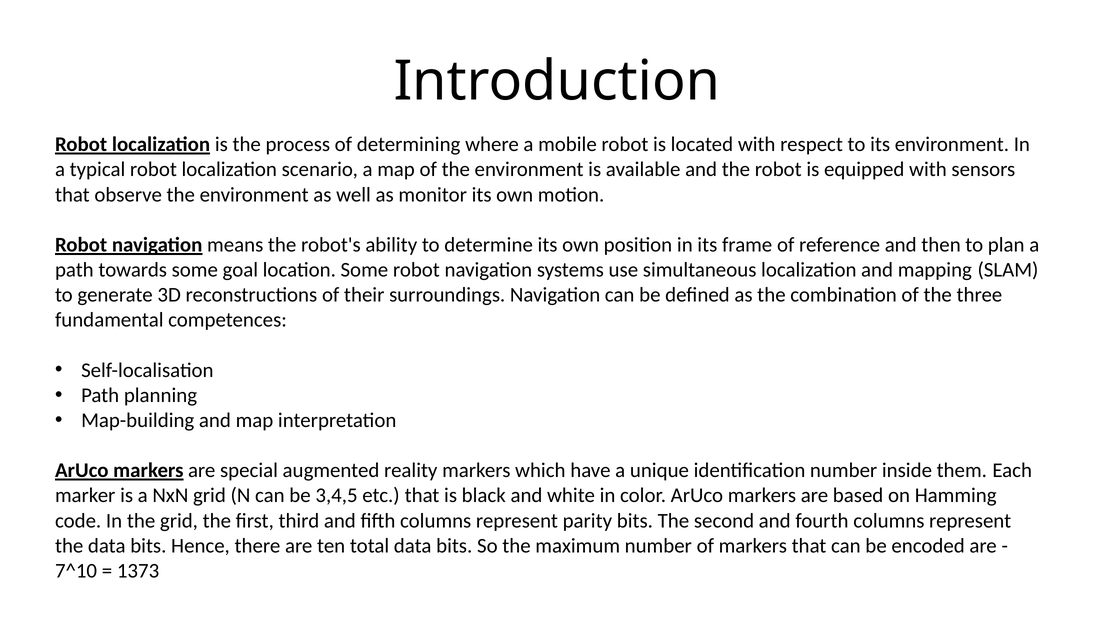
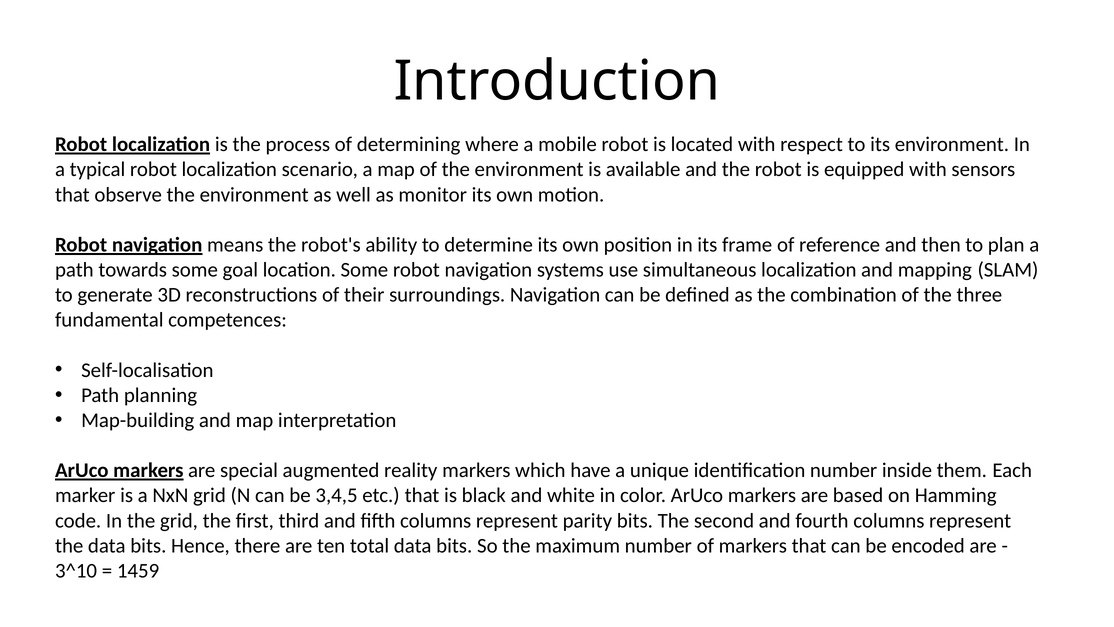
7^10: 7^10 -> 3^10 (76, 570)
1373: 1373 -> 1459 (138, 570)
